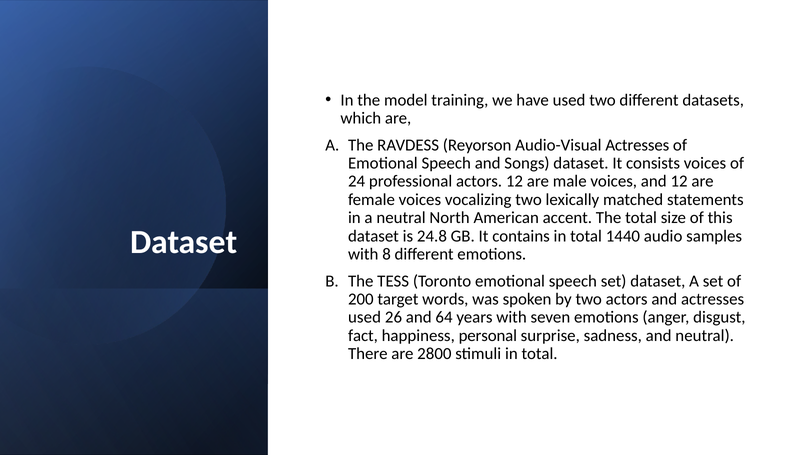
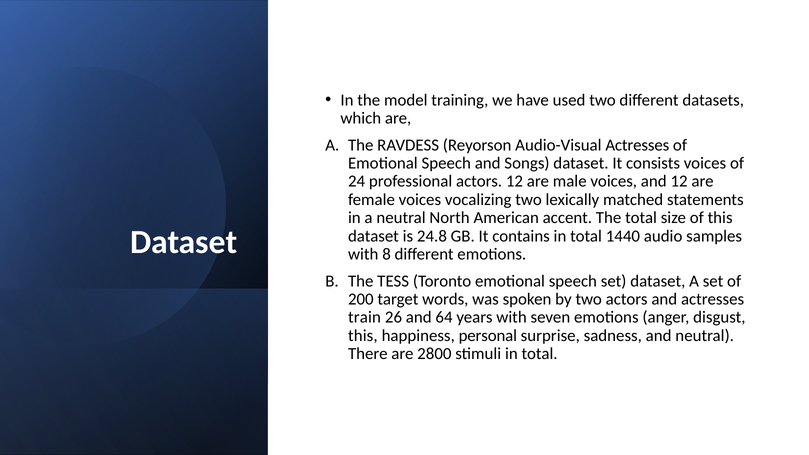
used: used -> train (364, 317)
fact: fact -> this (363, 336)
